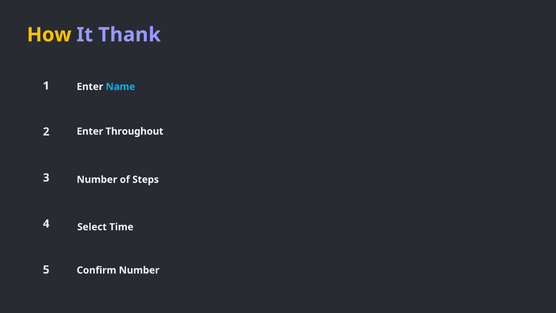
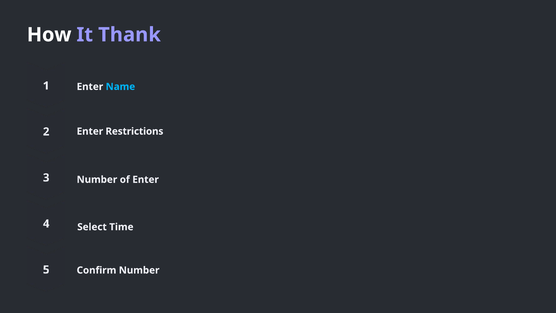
How colour: yellow -> white (49, 35)
Throughout: Throughout -> Restrictions (134, 131)
of Steps: Steps -> Enter (146, 179)
